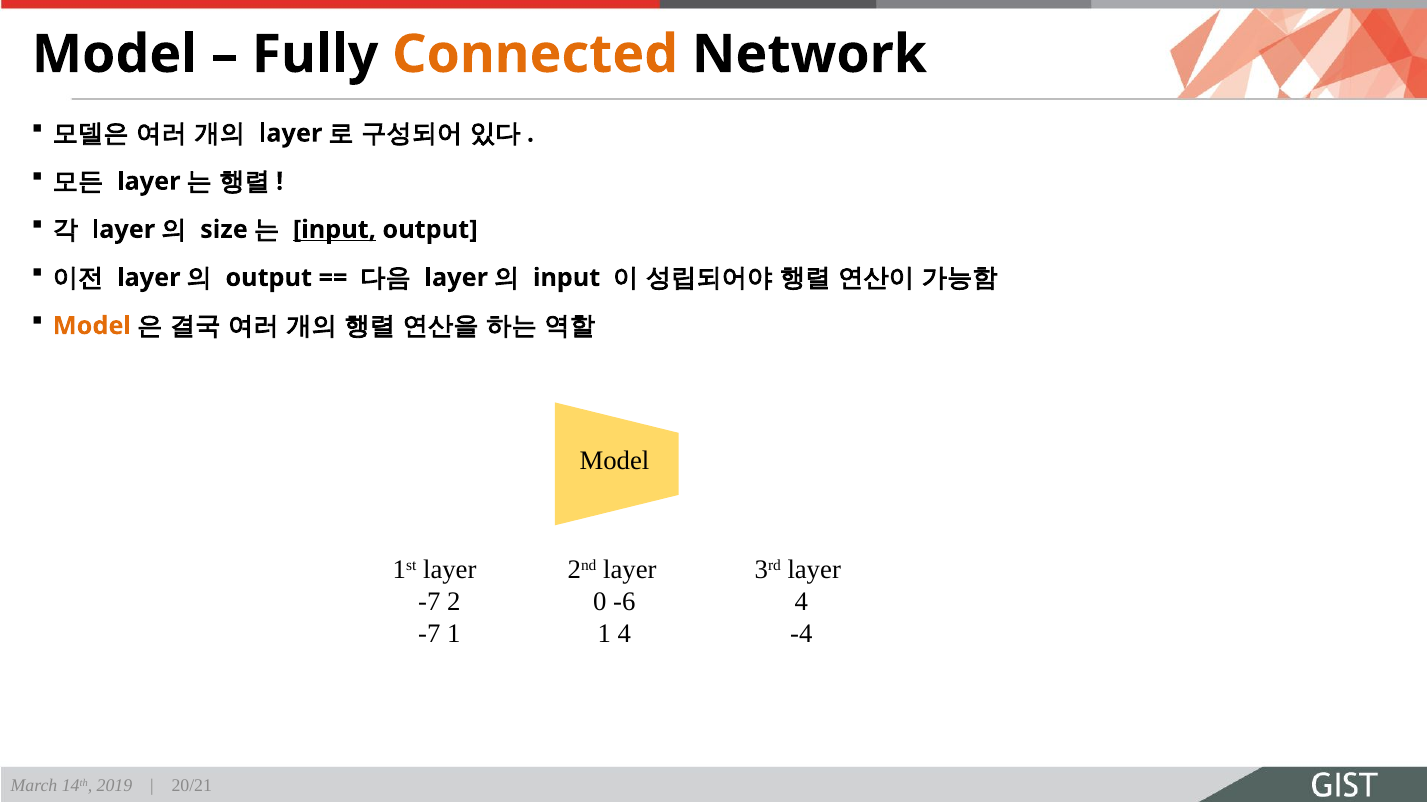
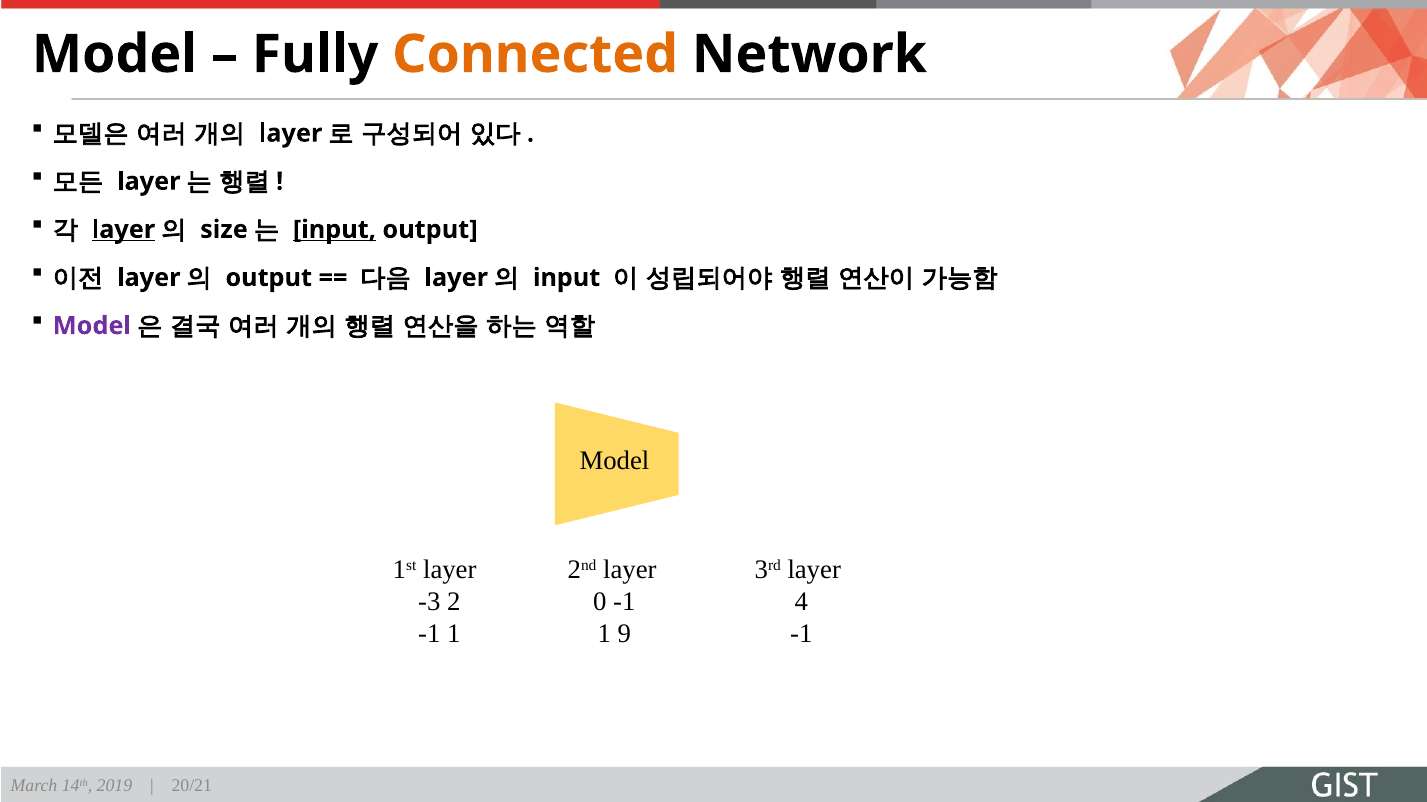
layer underline: none -> present (123, 230)
Model colour: orange -> purple (92, 326)
-7: -7 -> -3 (429, 602)
0 -6: -6 -> -1 (624, 602)
-7: -7 -> -1 (429, 634)
1 4: 4 -> 9 (624, 634)
-4: -4 -> -1 (801, 634)
